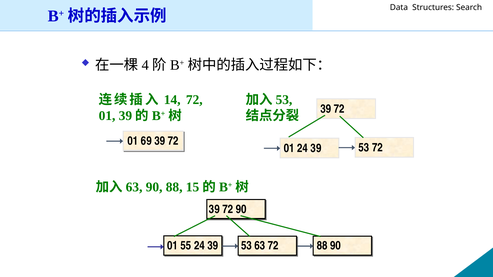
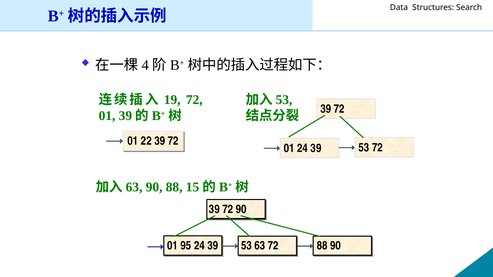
14: 14 -> 19 (172, 100)
69: 69 -> 22 (146, 141)
55: 55 -> 95 (186, 246)
